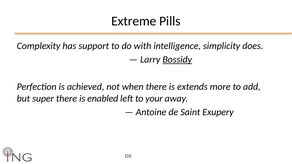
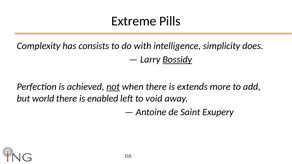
support: support -> consists (94, 46)
not underline: none -> present (113, 87)
super: super -> world (43, 99)
your: your -> void (154, 99)
